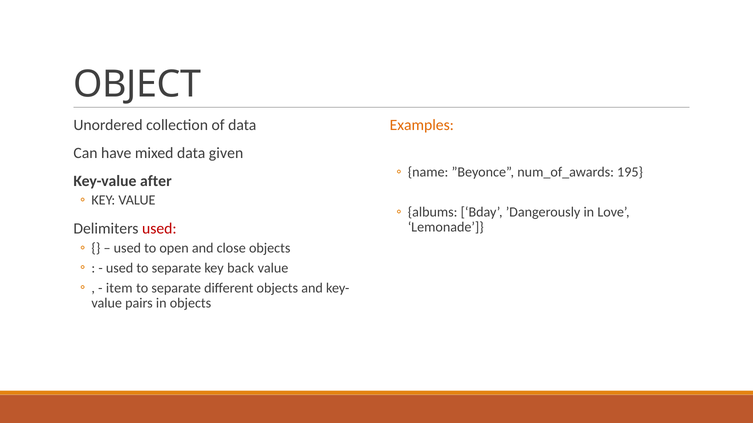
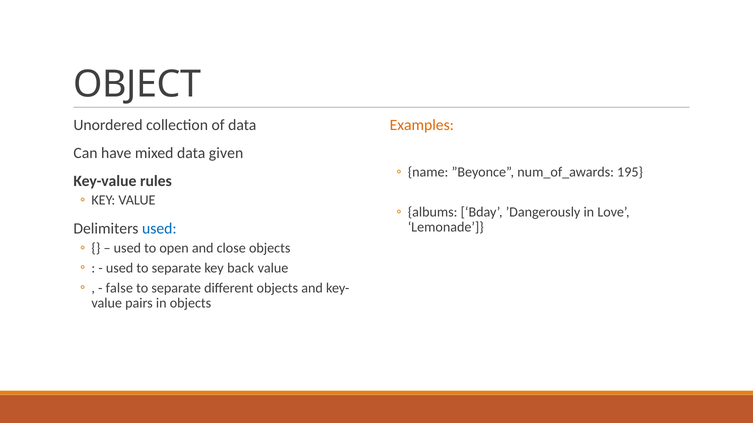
after: after -> rules (156, 181)
used colour: red -> blue (159, 229)
item: item -> false (119, 288)
